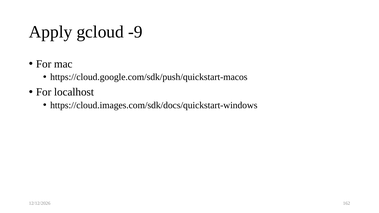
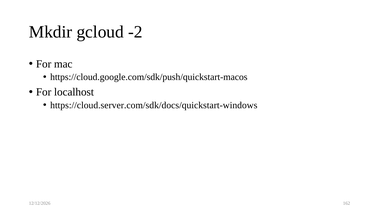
Apply: Apply -> Mkdir (51, 32)
-9: -9 -> -2 (135, 32)
https://cloud.images.com/sdk/docs/quickstart-windows: https://cloud.images.com/sdk/docs/quickstart-windows -> https://cloud.server.com/sdk/docs/quickstart-windows (154, 105)
